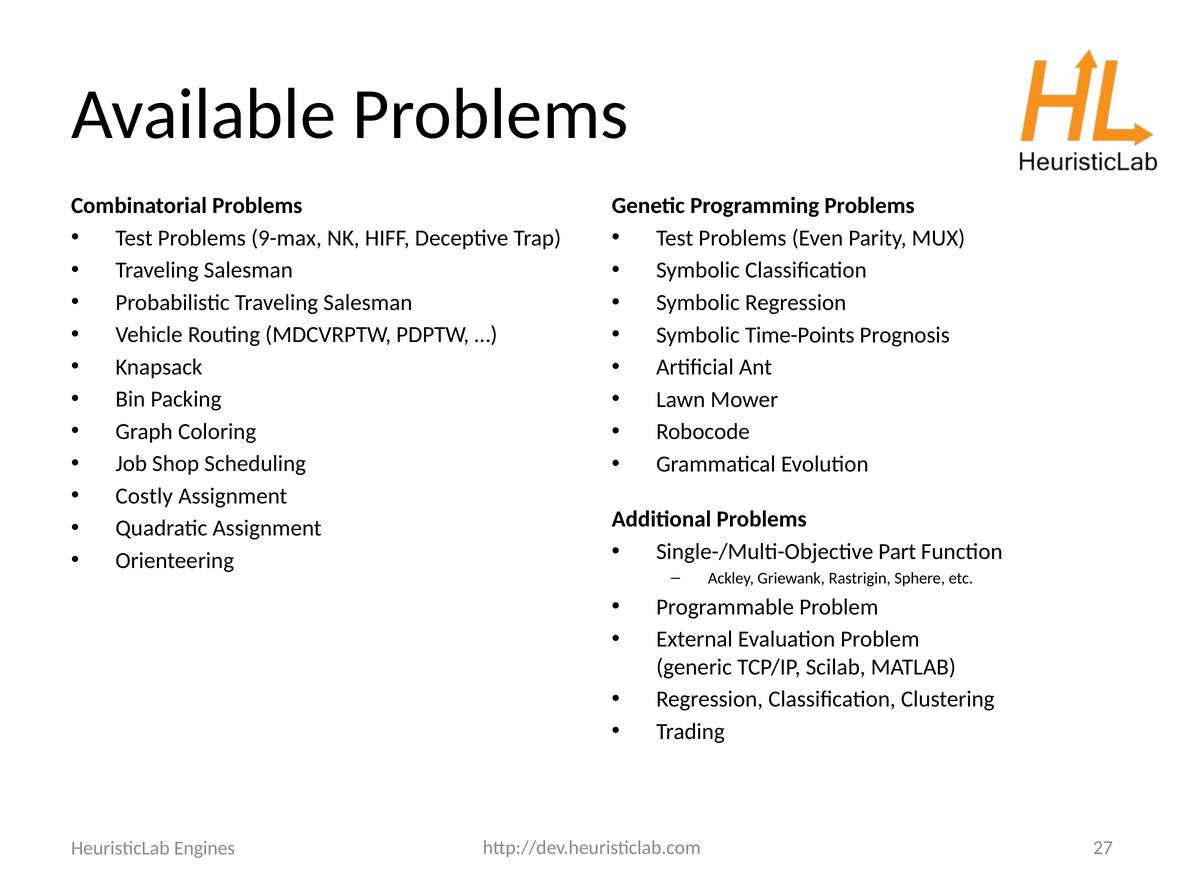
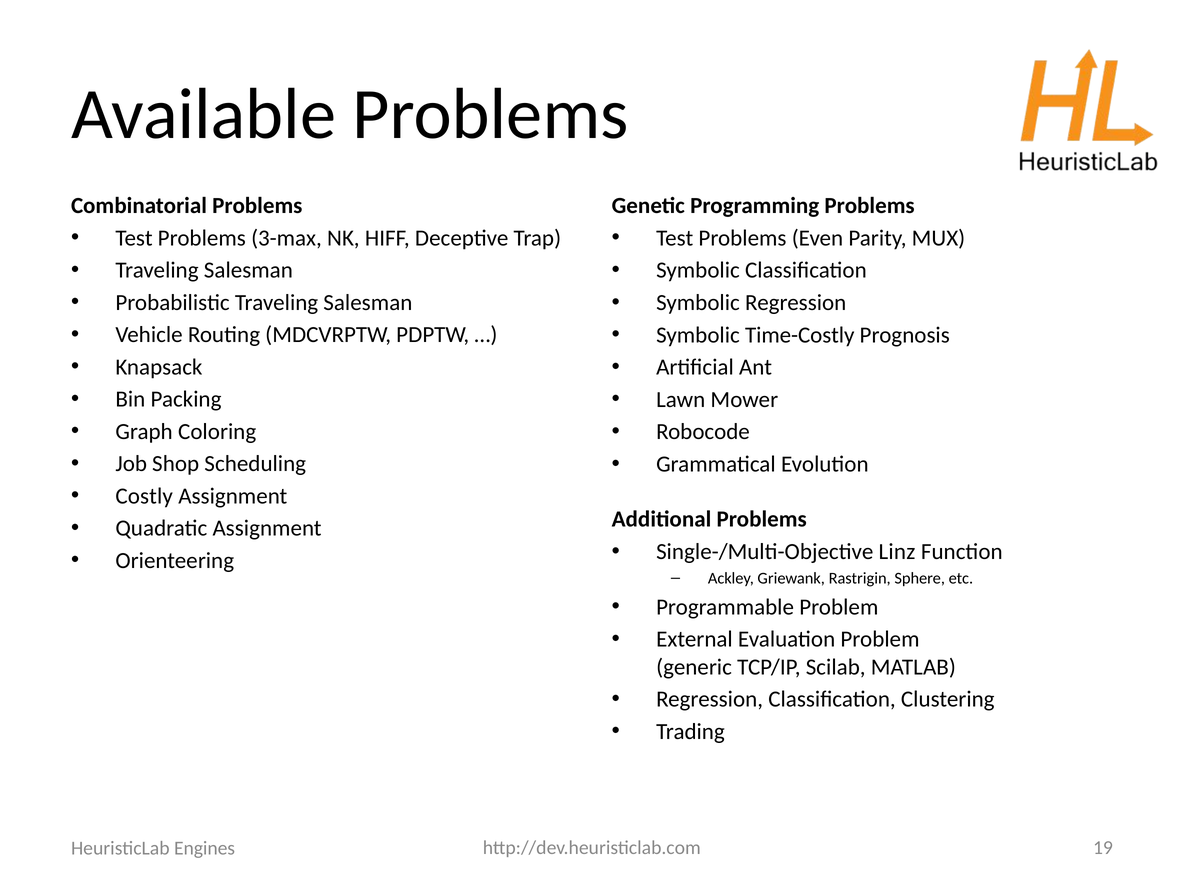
9-max: 9-max -> 3-max (286, 238)
Time-Points: Time-Points -> Time-Costly (800, 335)
Part: Part -> Linz (897, 552)
27: 27 -> 19 (1103, 848)
